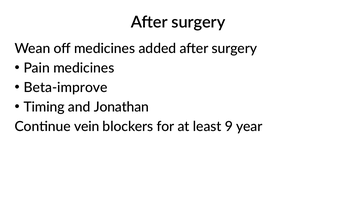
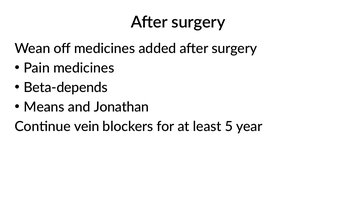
Beta-improve: Beta-improve -> Beta-depends (66, 87)
Timing: Timing -> Means (44, 107)
9: 9 -> 5 (229, 126)
